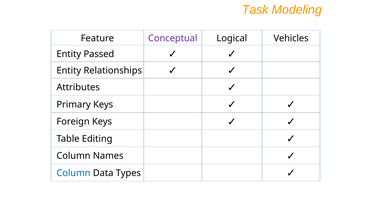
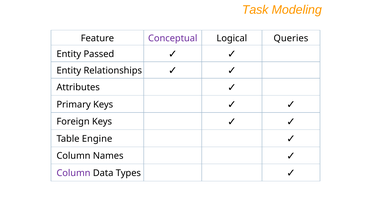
Vehicles: Vehicles -> Queries (291, 38)
Editing: Editing -> Engine (97, 139)
Column colour: blue -> purple (73, 173)
